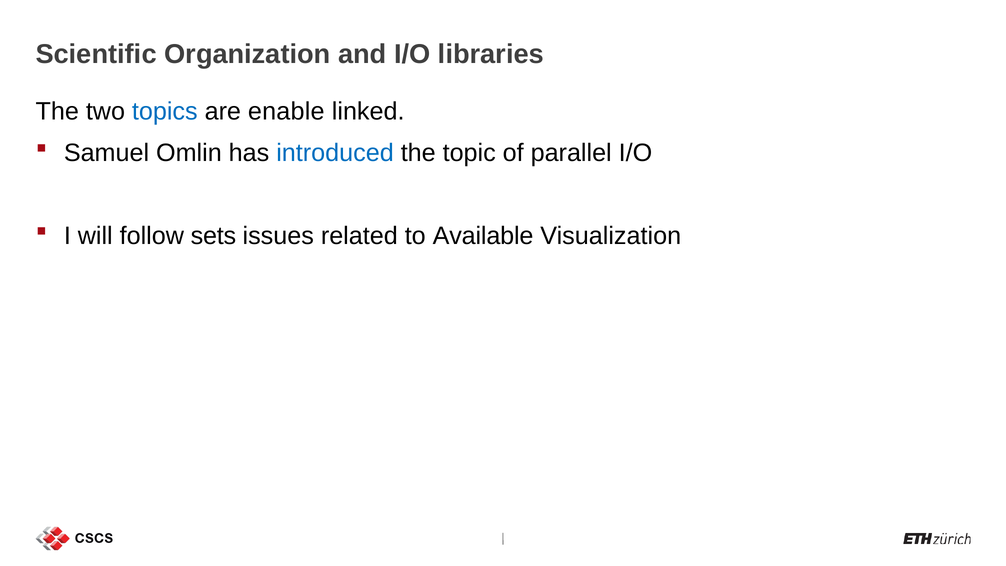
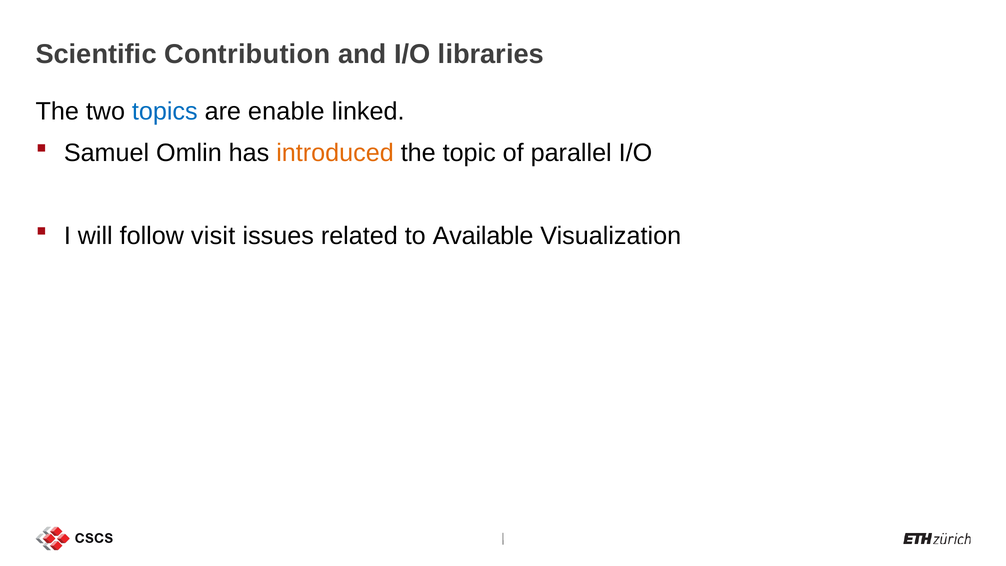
Organization: Organization -> Contribution (247, 54)
introduced colour: blue -> orange (335, 153)
sets: sets -> visit (213, 236)
